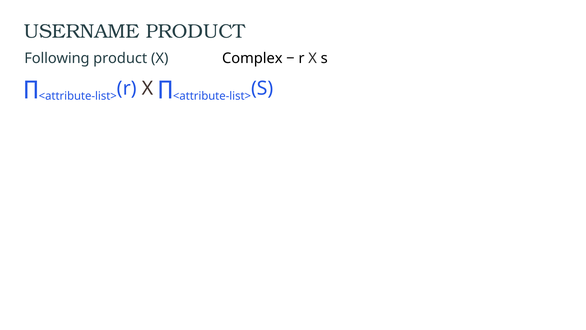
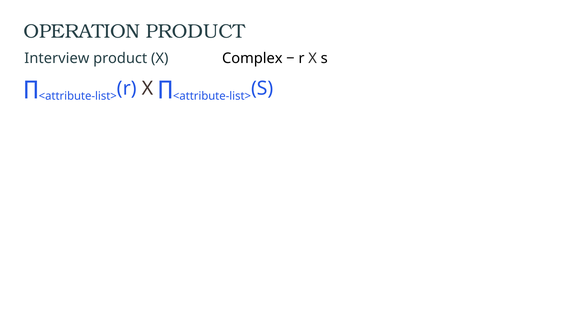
USERNAME: USERNAME -> OPERATION (82, 31)
Following: Following -> Interview (57, 58)
